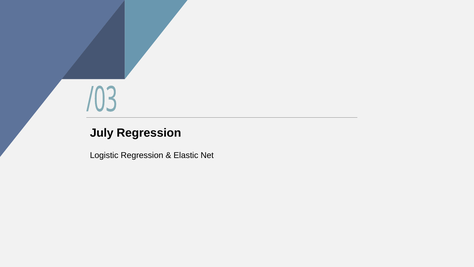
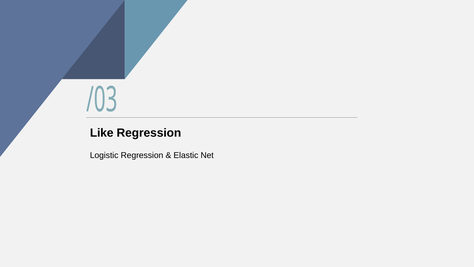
July: July -> Like (102, 133)
